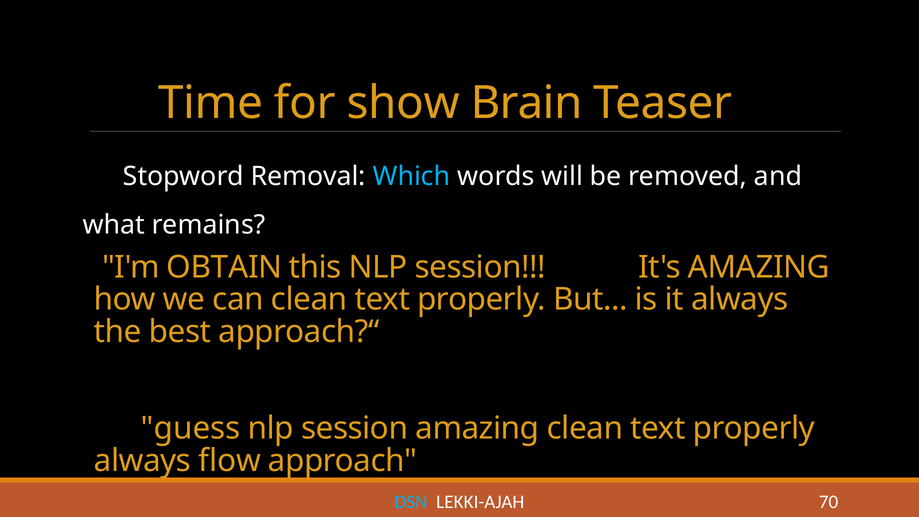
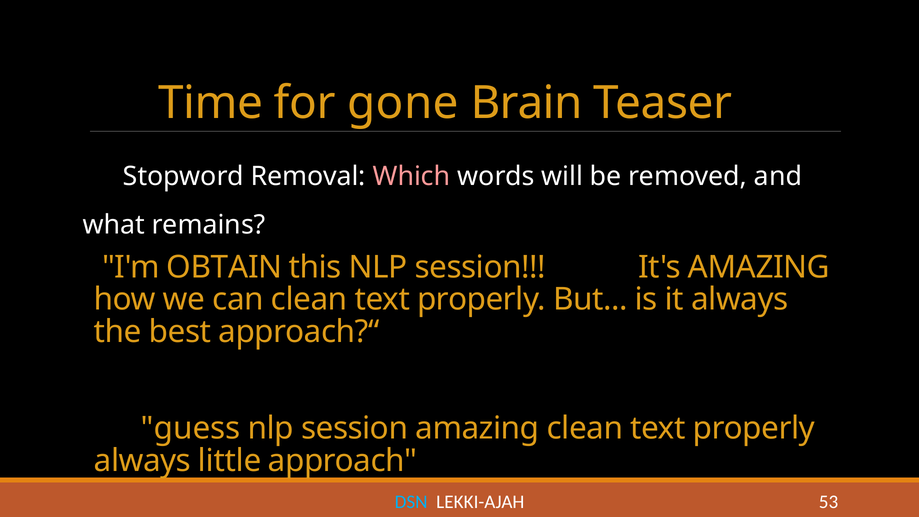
show: show -> gone (403, 103)
Which colour: light blue -> pink (412, 177)
flow: flow -> little (230, 461)
70: 70 -> 53 (829, 502)
